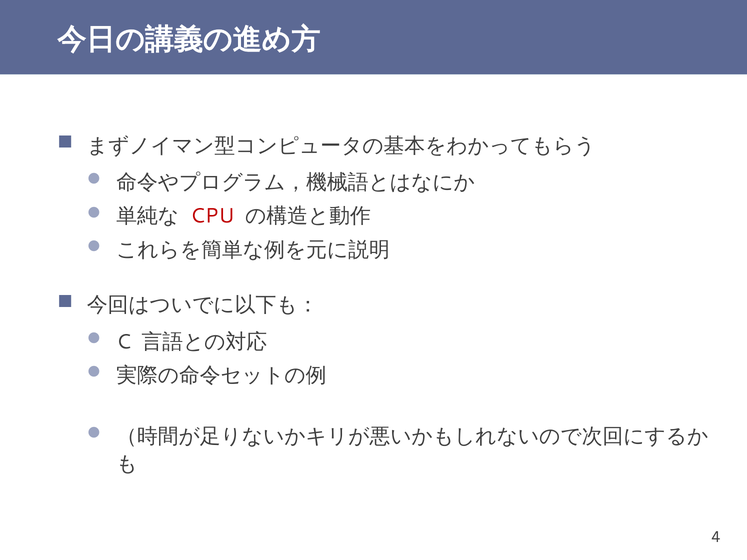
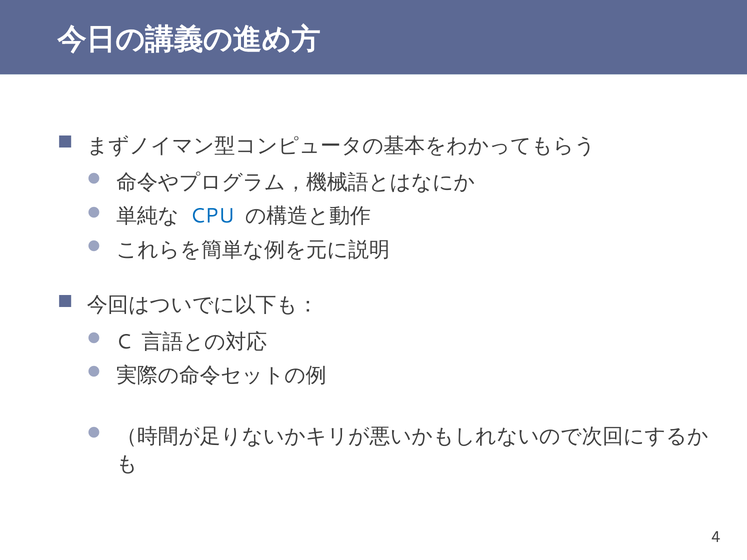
CPU colour: red -> blue (212, 216)
